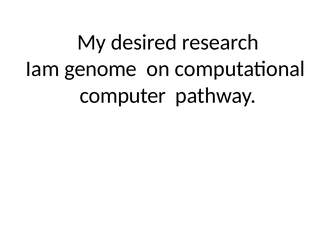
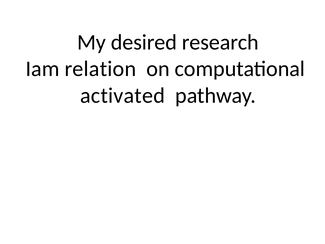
genome: genome -> relation (100, 69)
computer: computer -> activated (123, 95)
